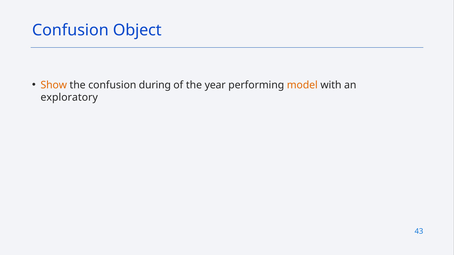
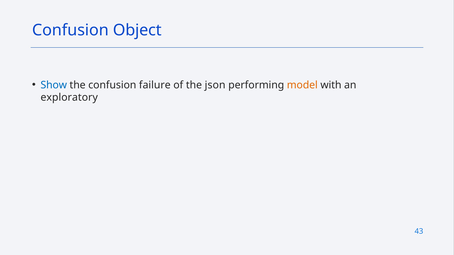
Show colour: orange -> blue (54, 85)
during: during -> failure (155, 85)
year: year -> json (215, 85)
